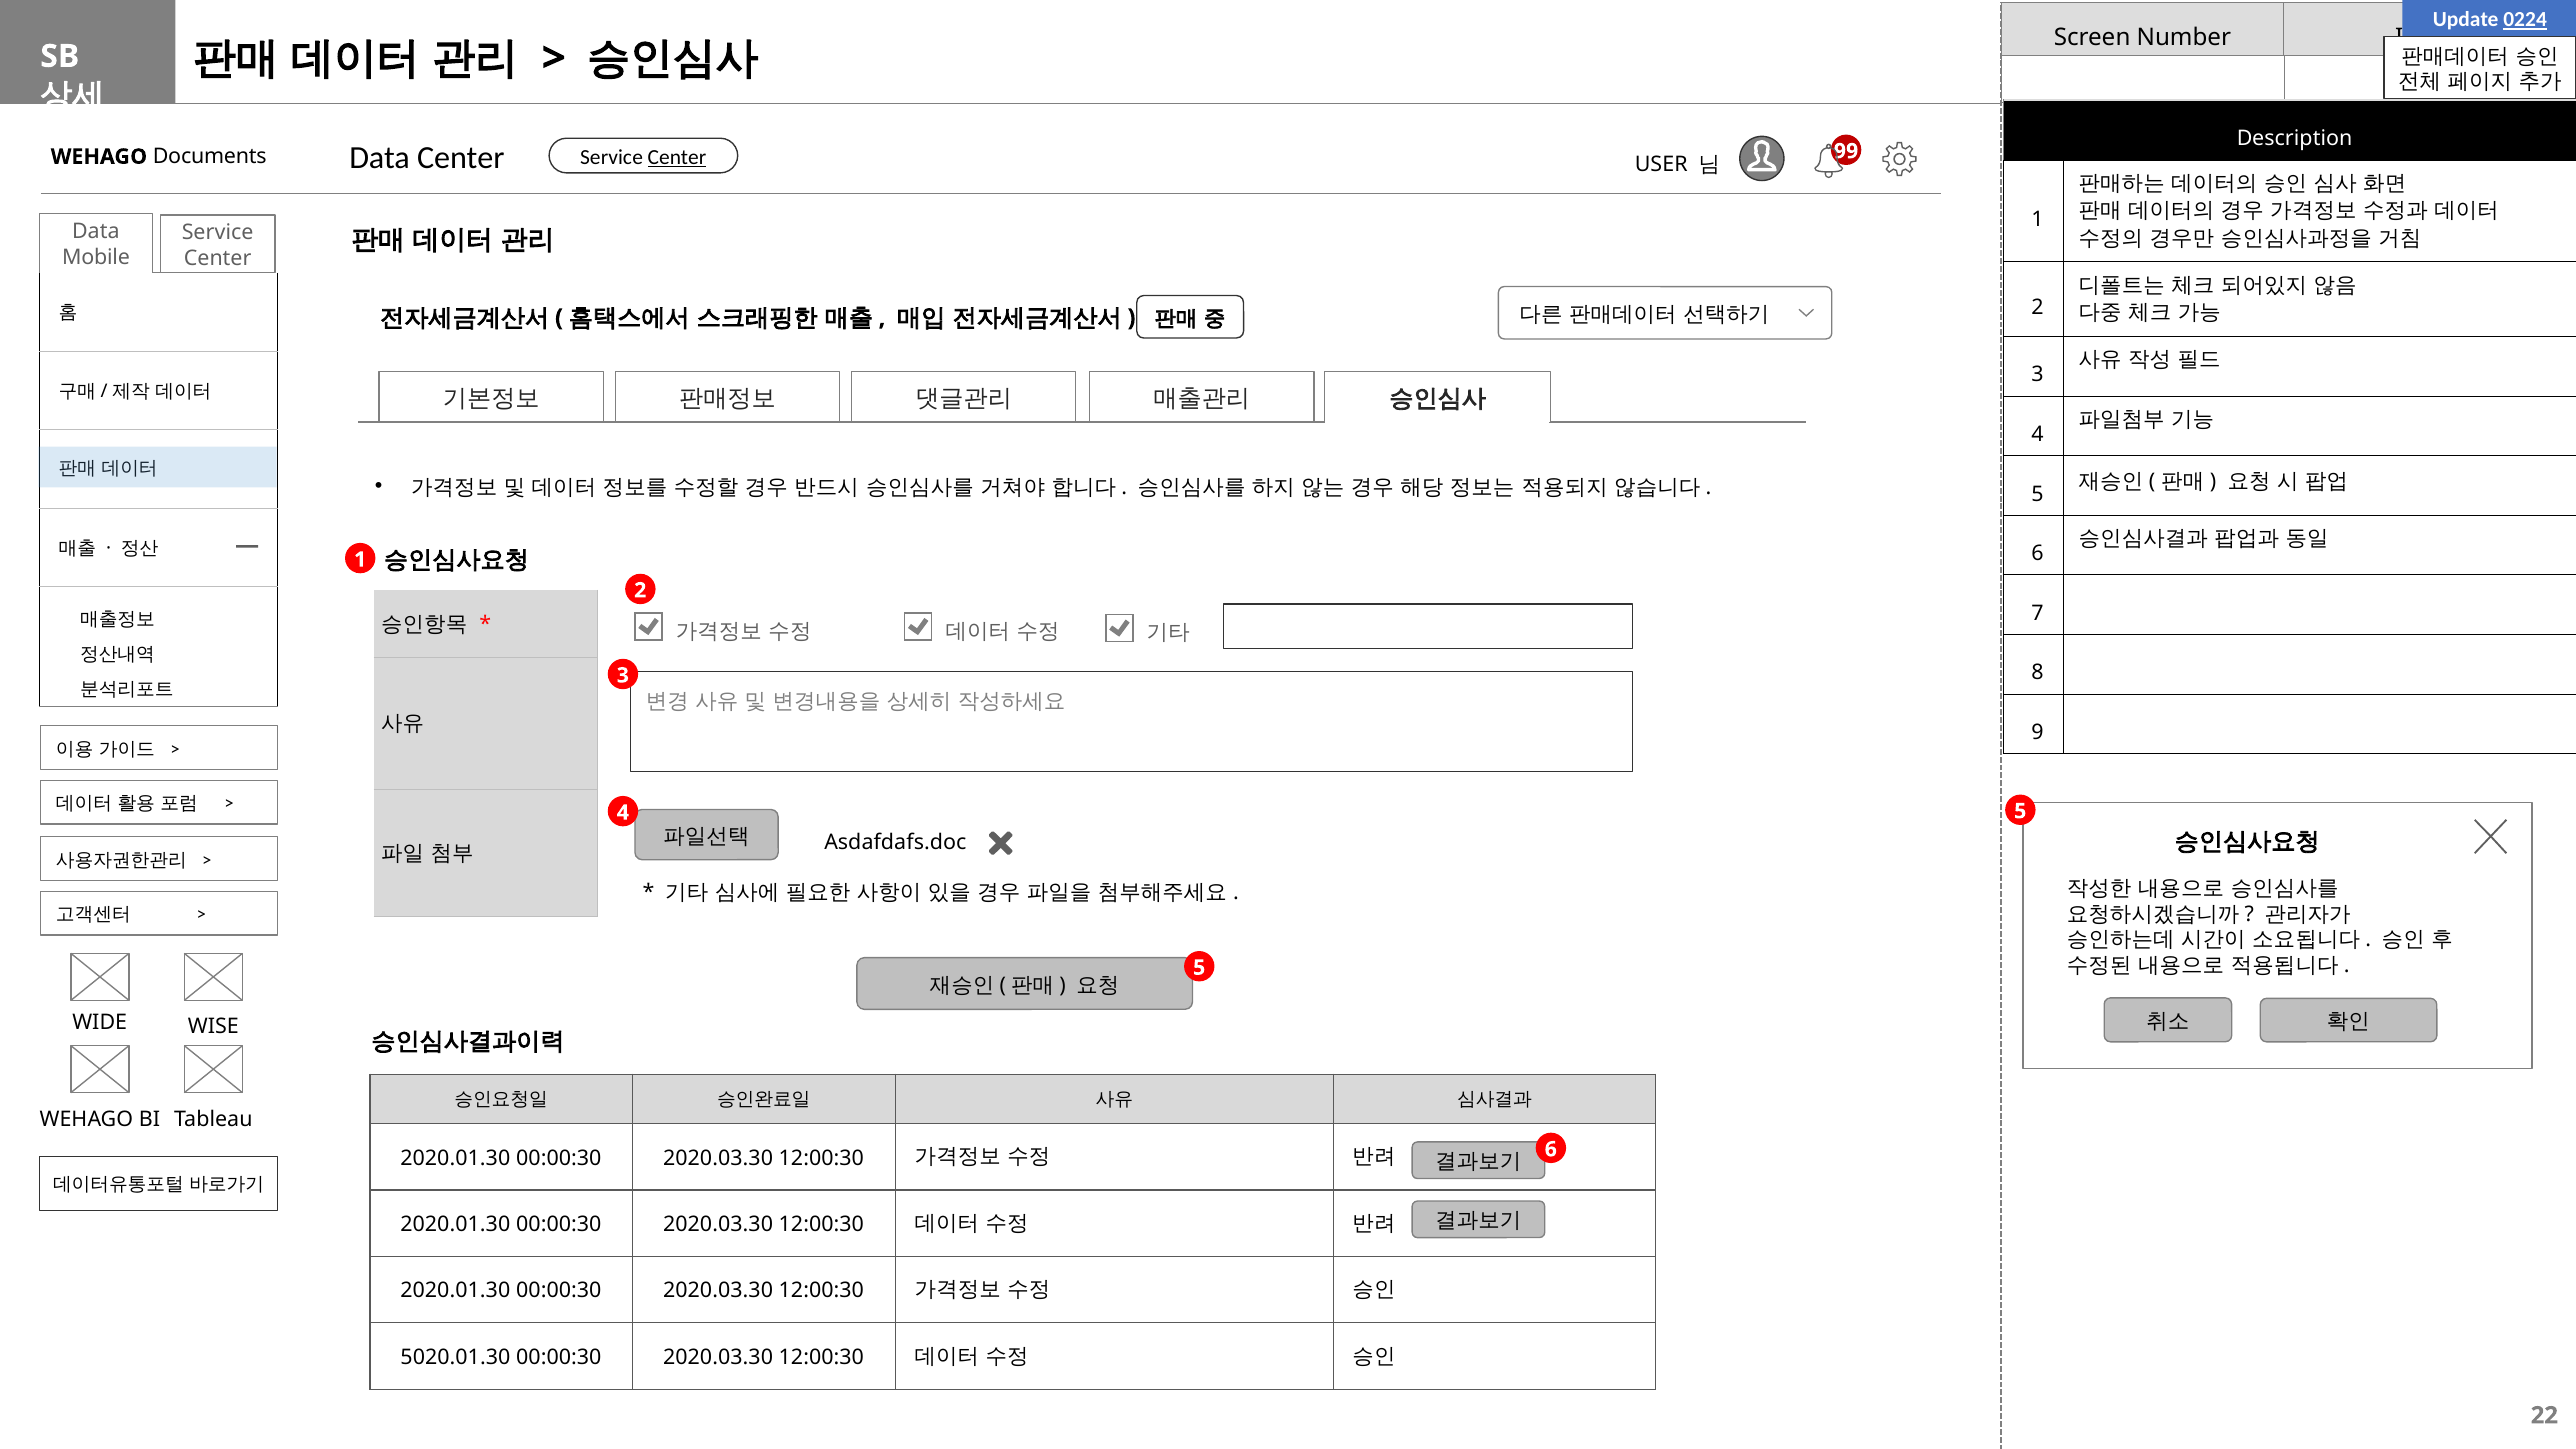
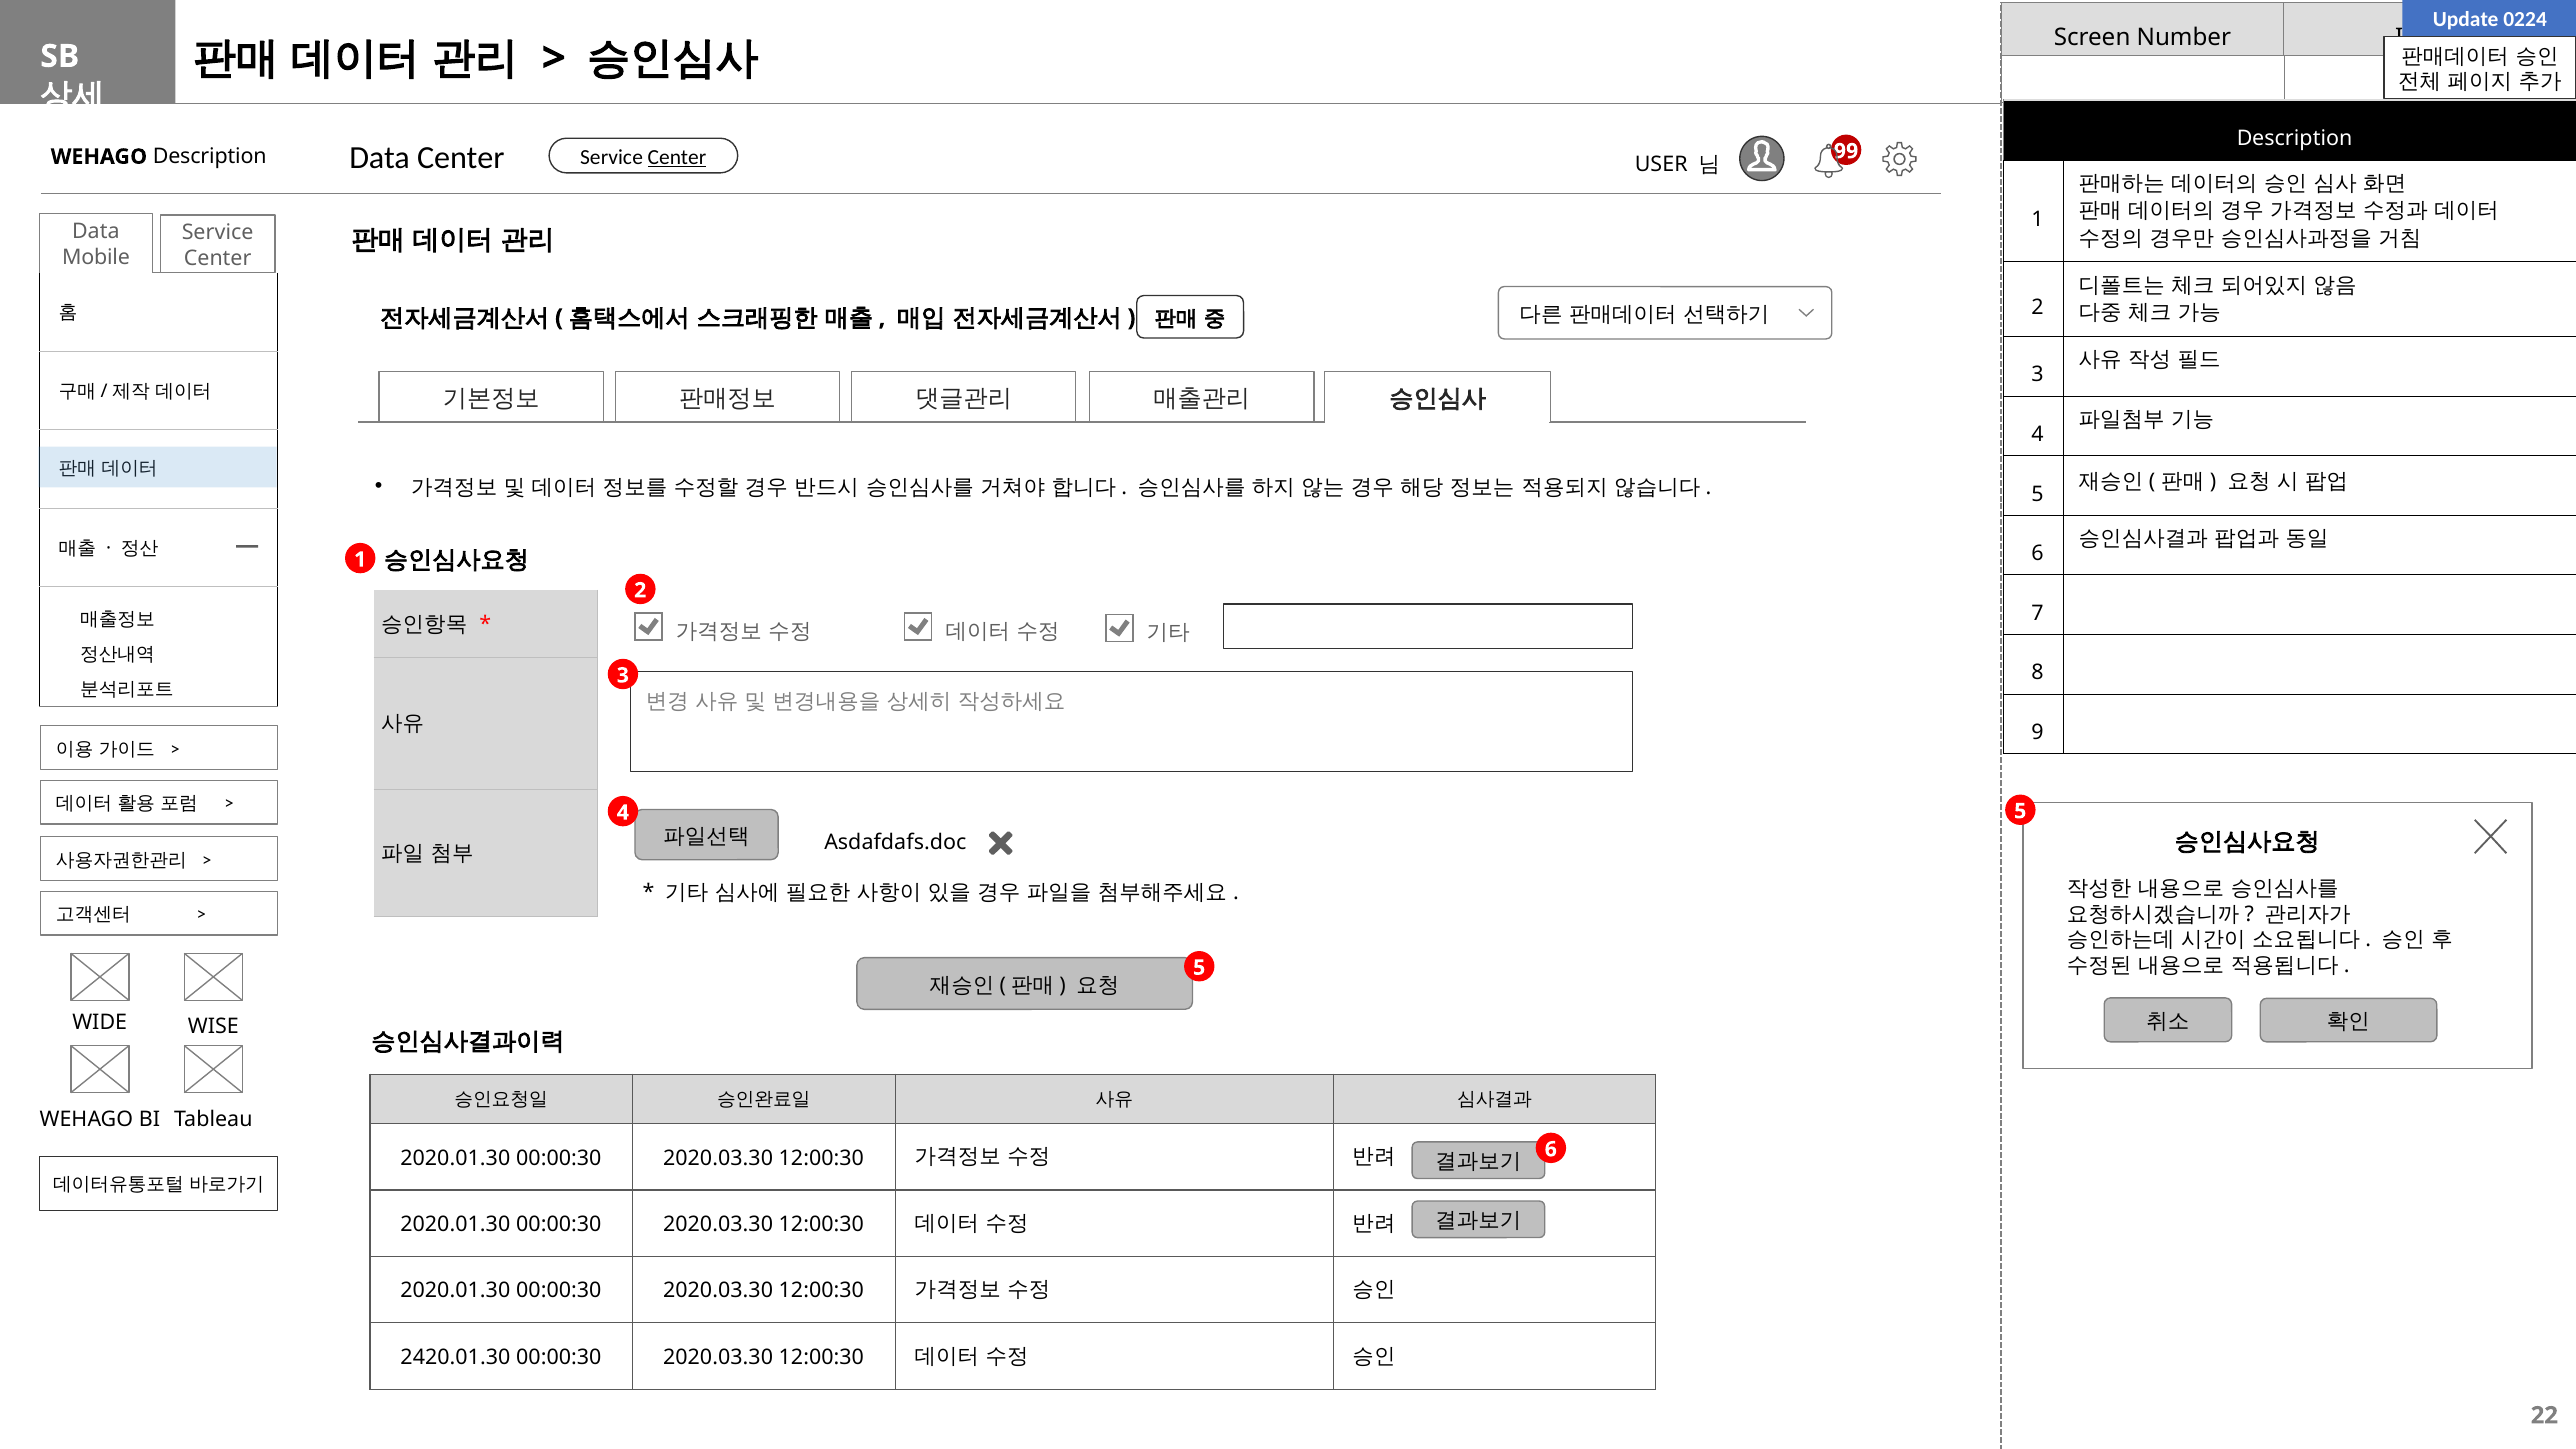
0224 underline: present -> none (2525, 20)
WEHAGO Documents: Documents -> Description (210, 157)
5020.01.30: 5020.01.30 -> 2420.01.30 (455, 1357)
